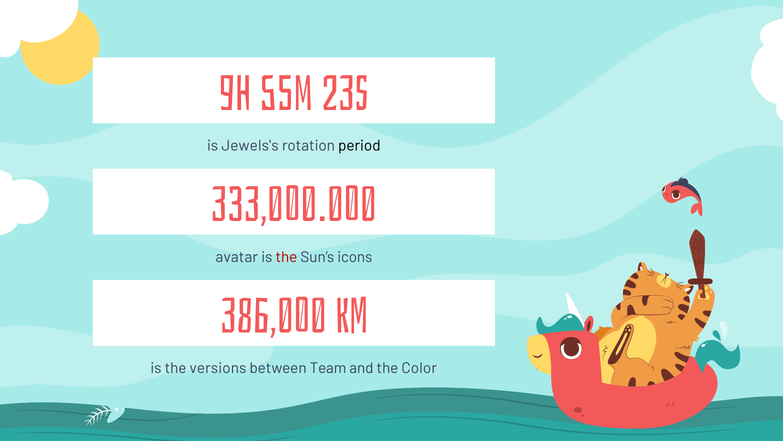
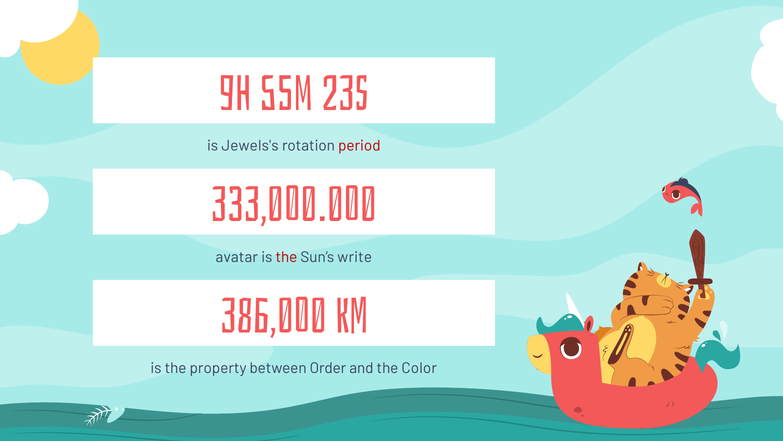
period colour: black -> red (359, 146)
icons: icons -> write (355, 257)
versions: versions -> property (218, 368)
Team: Team -> Order (328, 368)
